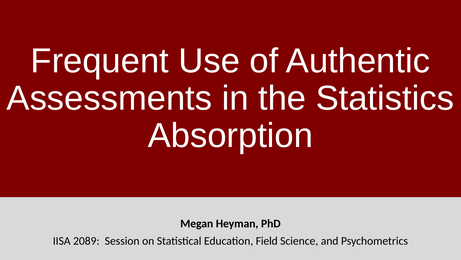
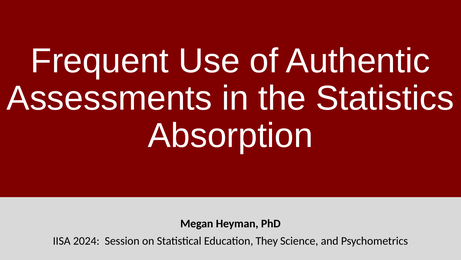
2089: 2089 -> 2024 (86, 240)
Field: Field -> They (267, 240)
